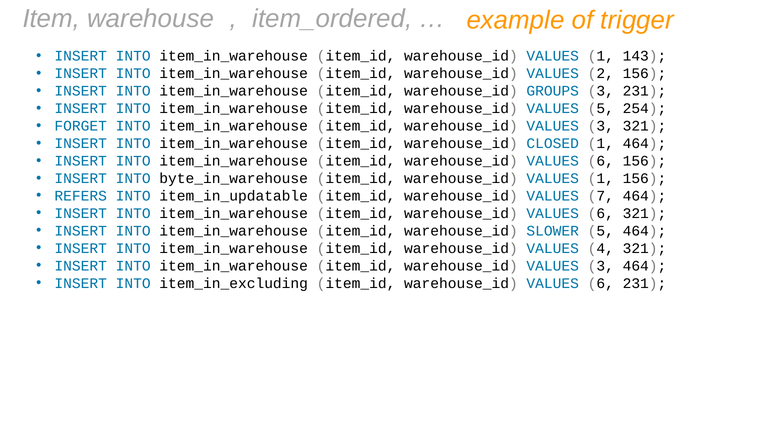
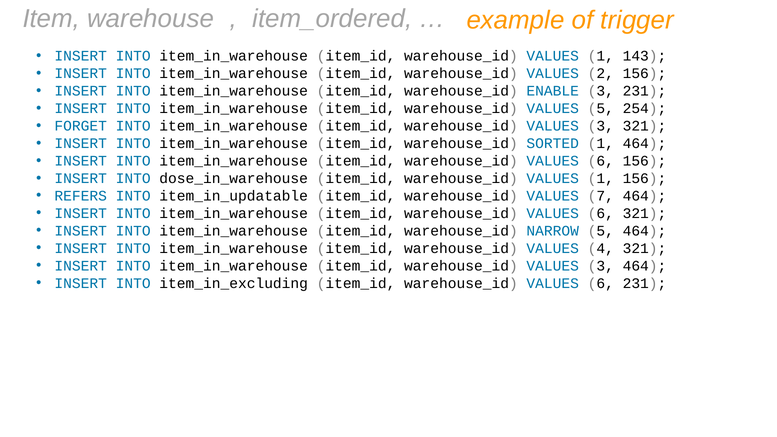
GROUPS: GROUPS -> ENABLE (553, 91)
CLOSED: CLOSED -> SORTED (553, 144)
byte_in_warehouse: byte_in_warehouse -> dose_in_warehouse (234, 179)
SLOWER: SLOWER -> NARROW (553, 231)
